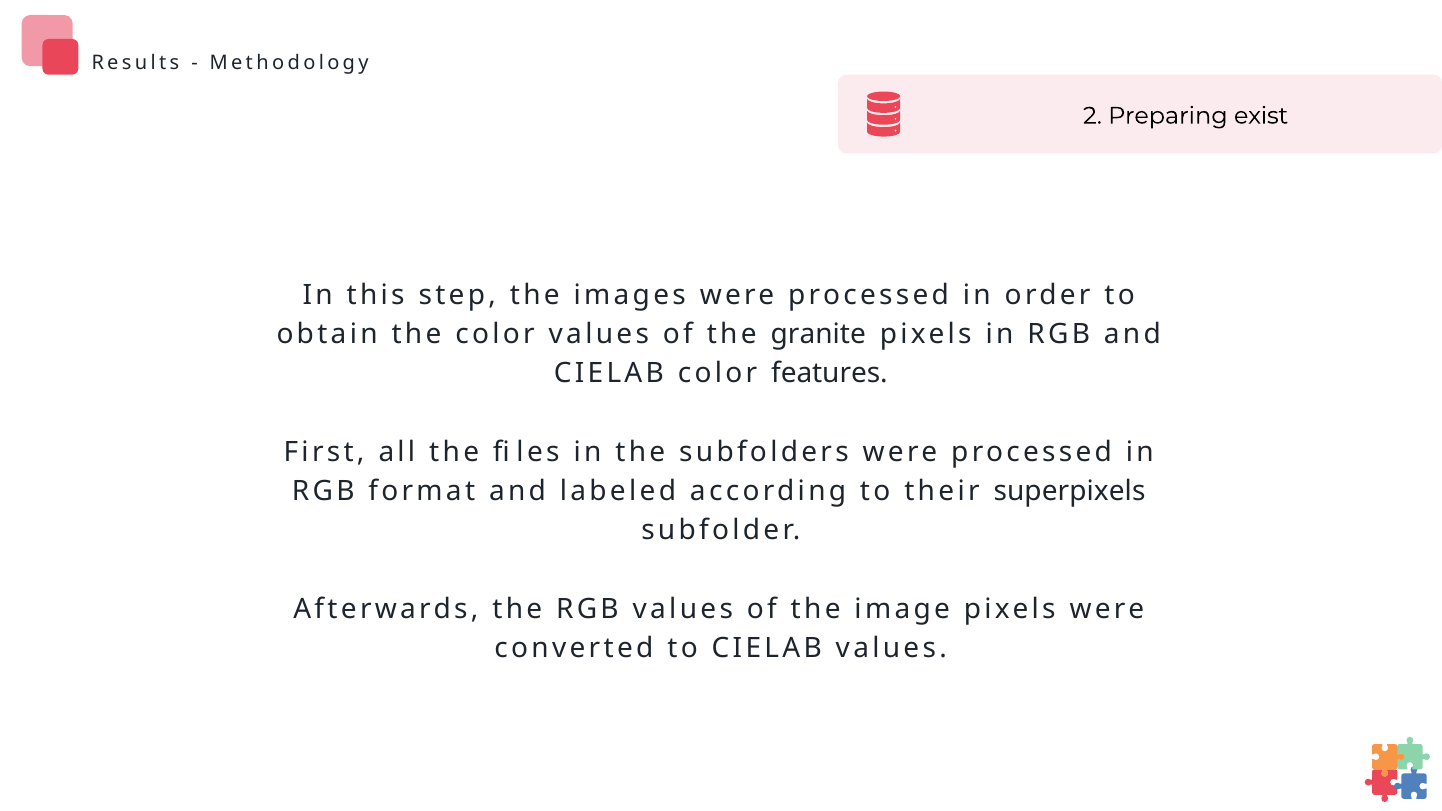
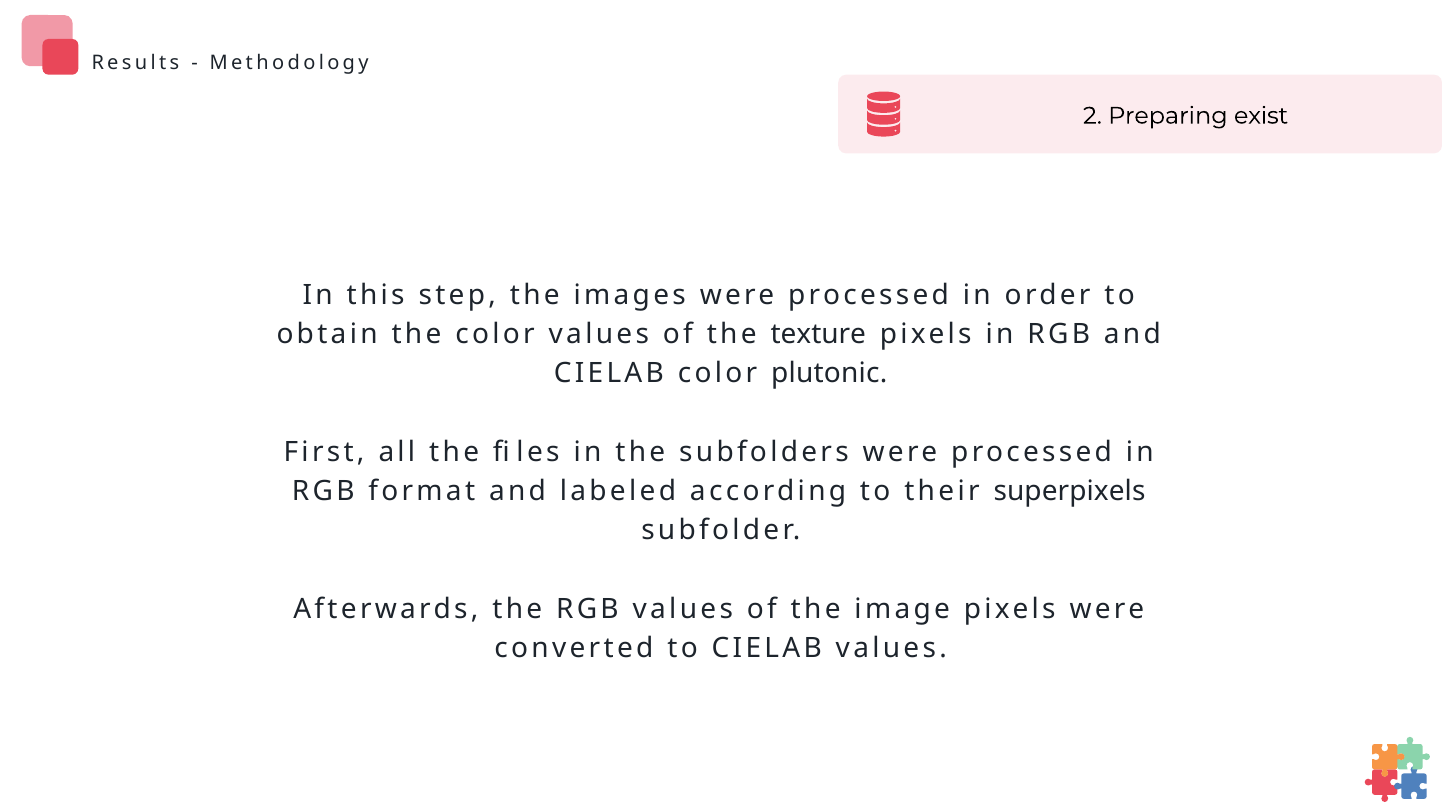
granite: granite -> texture (818, 334)
features: features -> plutonic (829, 374)
